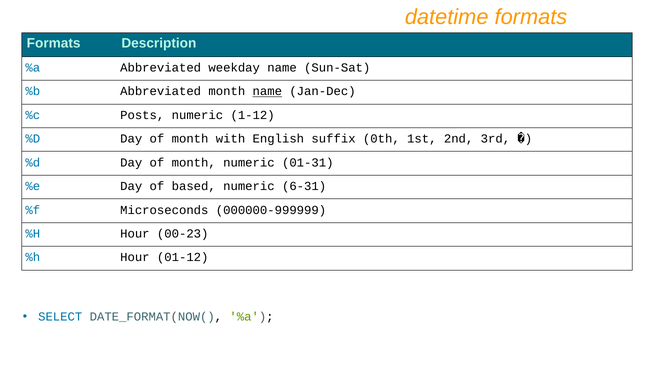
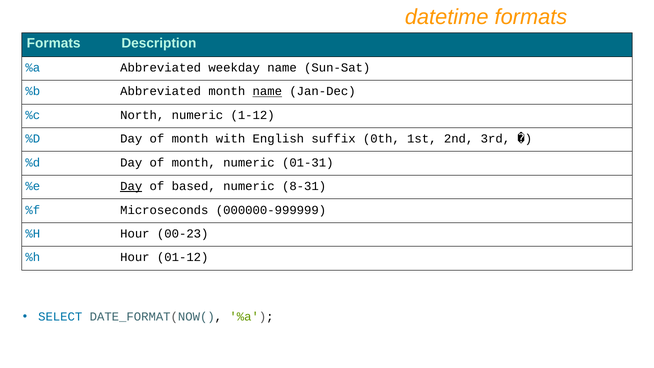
Posts: Posts -> North (142, 115)
Day underline: none -> present (131, 186)
6-31: 6-31 -> 8-31 (304, 186)
